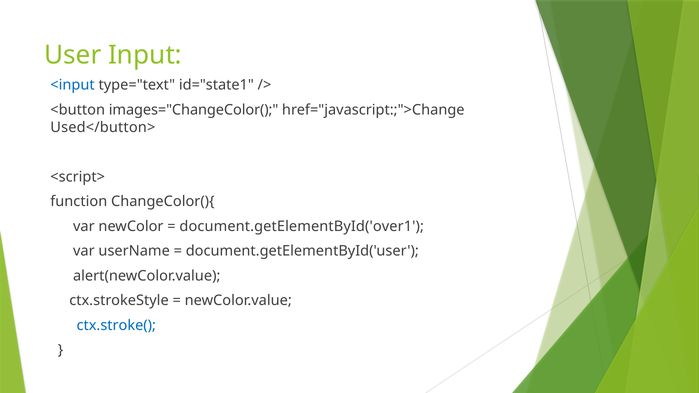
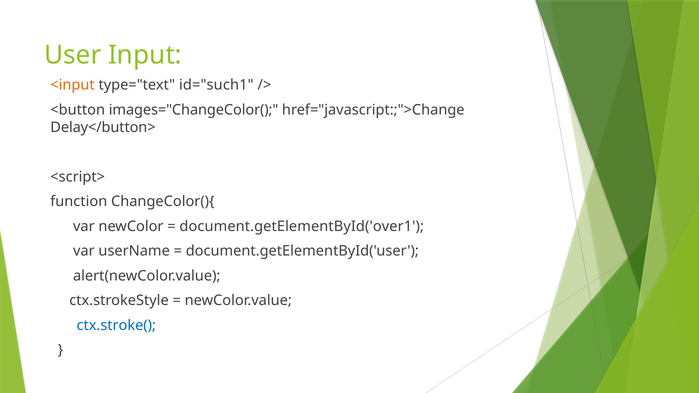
<input colour: blue -> orange (73, 85)
id="state1: id="state1 -> id="such1 (216, 85)
Used</button>: Used</button> -> Delay</button> (103, 127)
